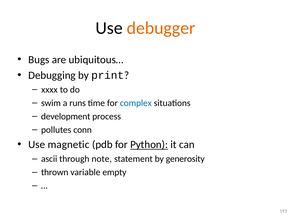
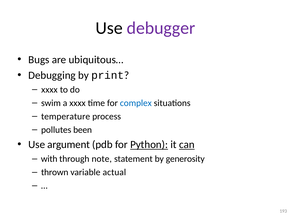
debugger colour: orange -> purple (161, 28)
a runs: runs -> xxxx (77, 103)
development: development -> temperature (66, 117)
conn: conn -> been (83, 130)
magnetic: magnetic -> argument (69, 145)
can underline: none -> present (187, 145)
ascii: ascii -> with (49, 159)
empty: empty -> actual (114, 172)
